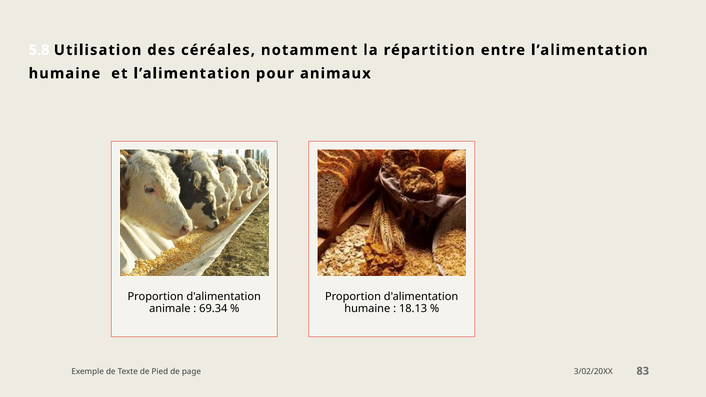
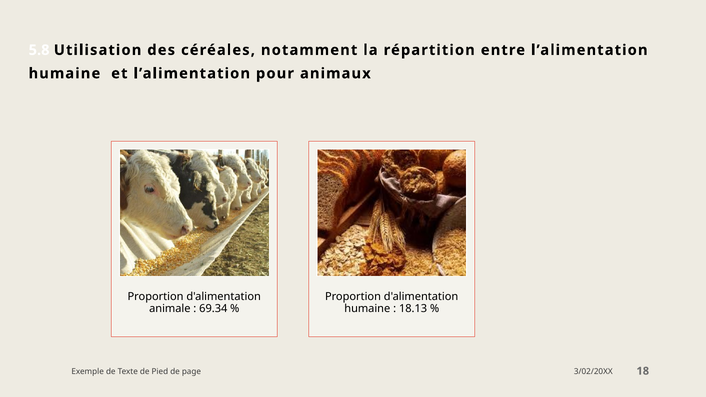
83: 83 -> 18 (643, 371)
